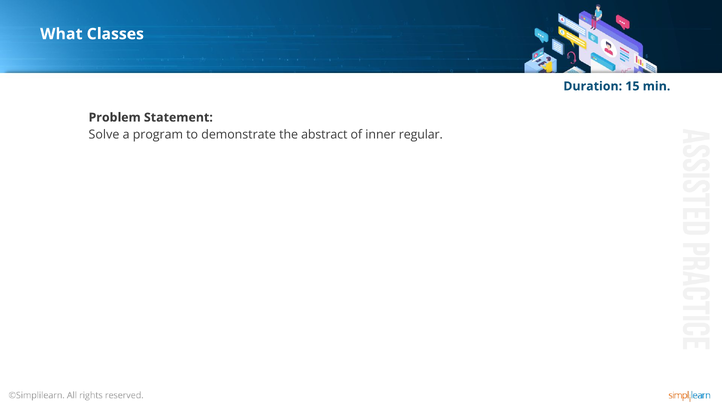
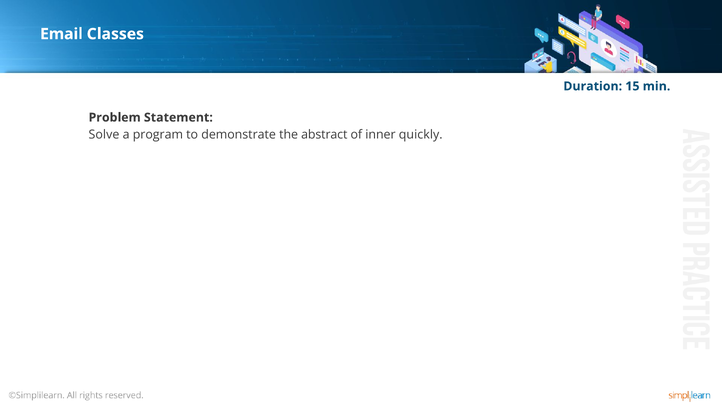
What: What -> Email (61, 34)
regular: regular -> quickly (421, 135)
